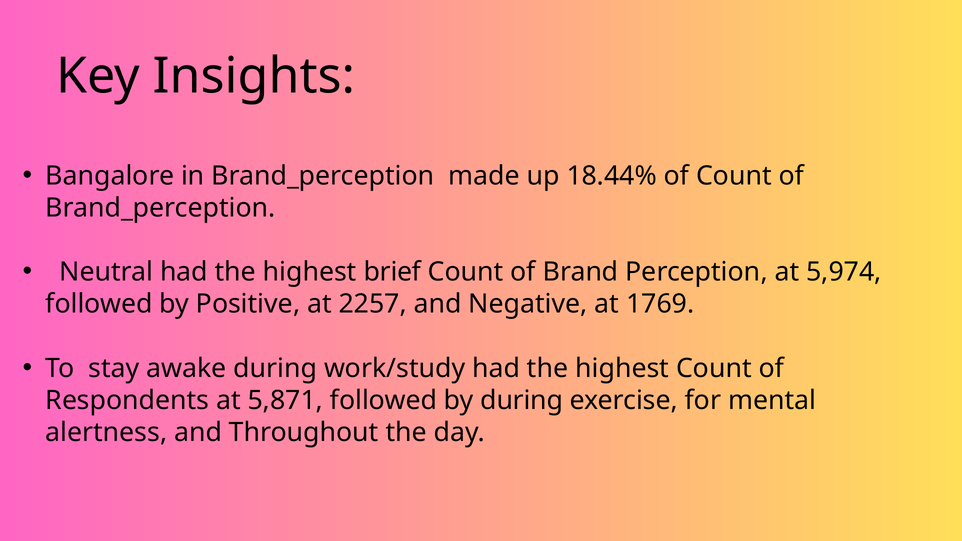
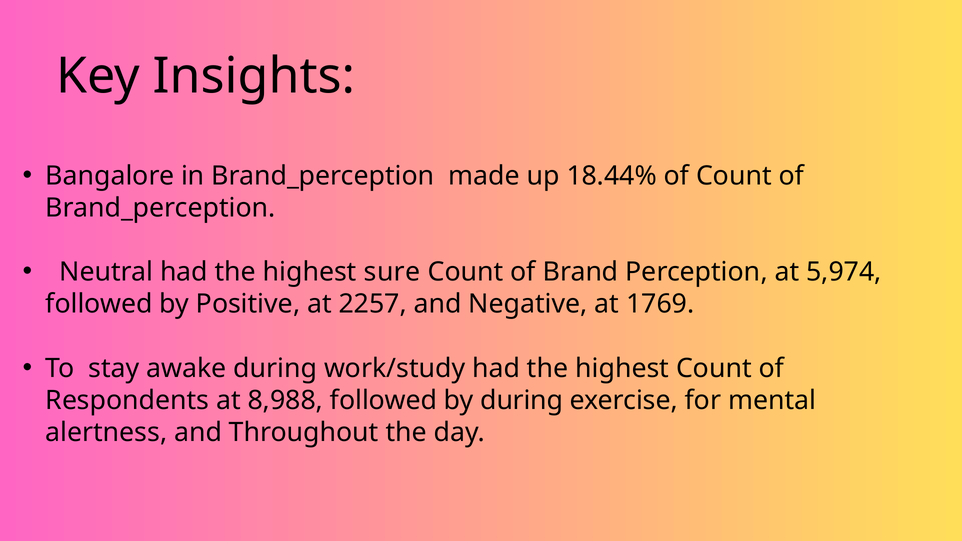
brief: brief -> sure (392, 272)
5,871: 5,871 -> 8,988 (285, 400)
